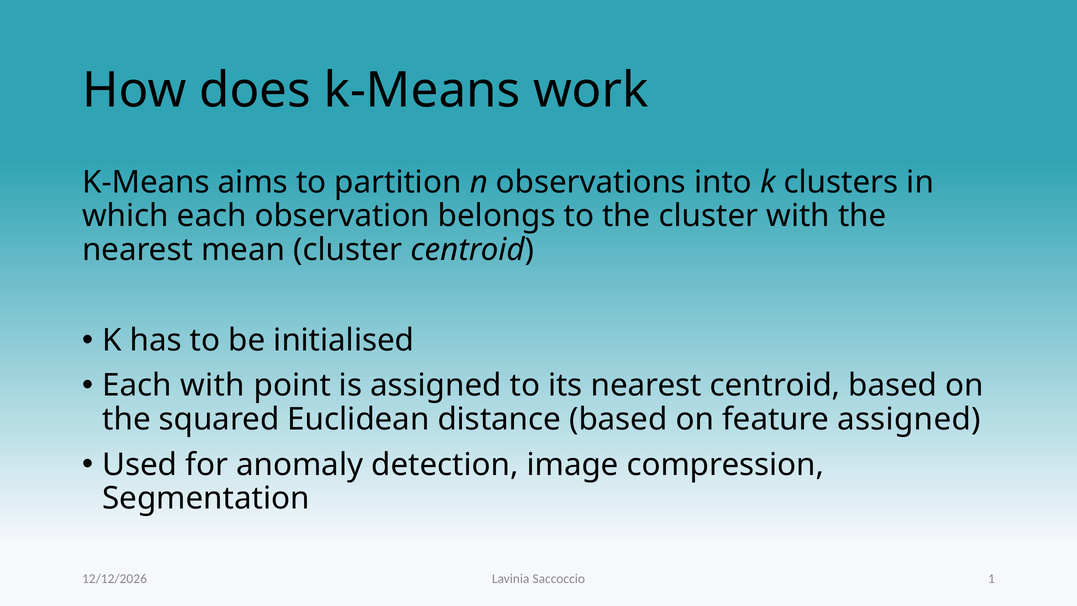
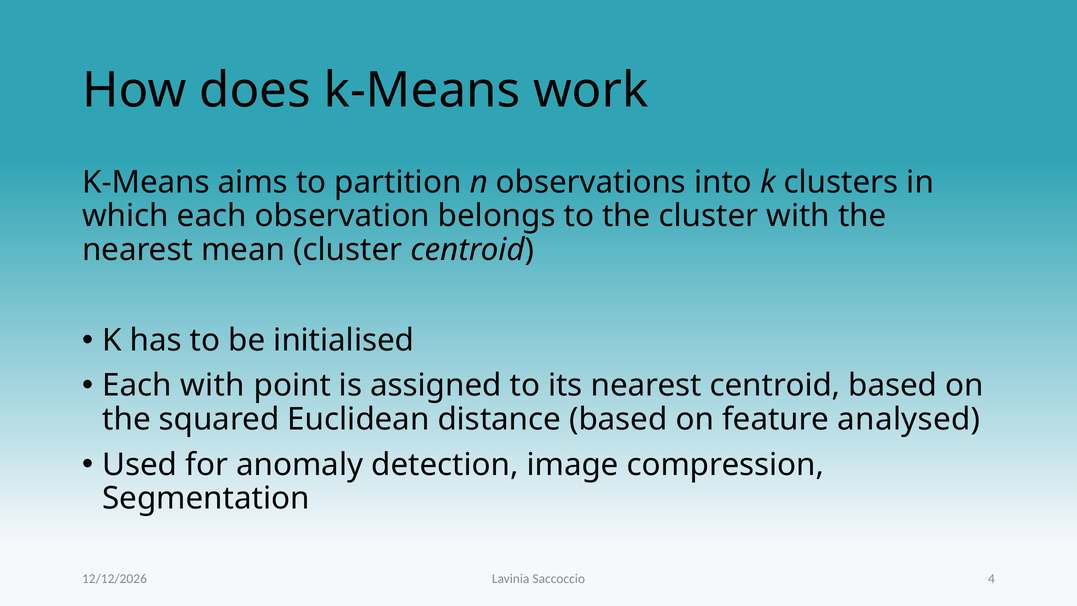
feature assigned: assigned -> analysed (909, 419)
1: 1 -> 4 (992, 578)
